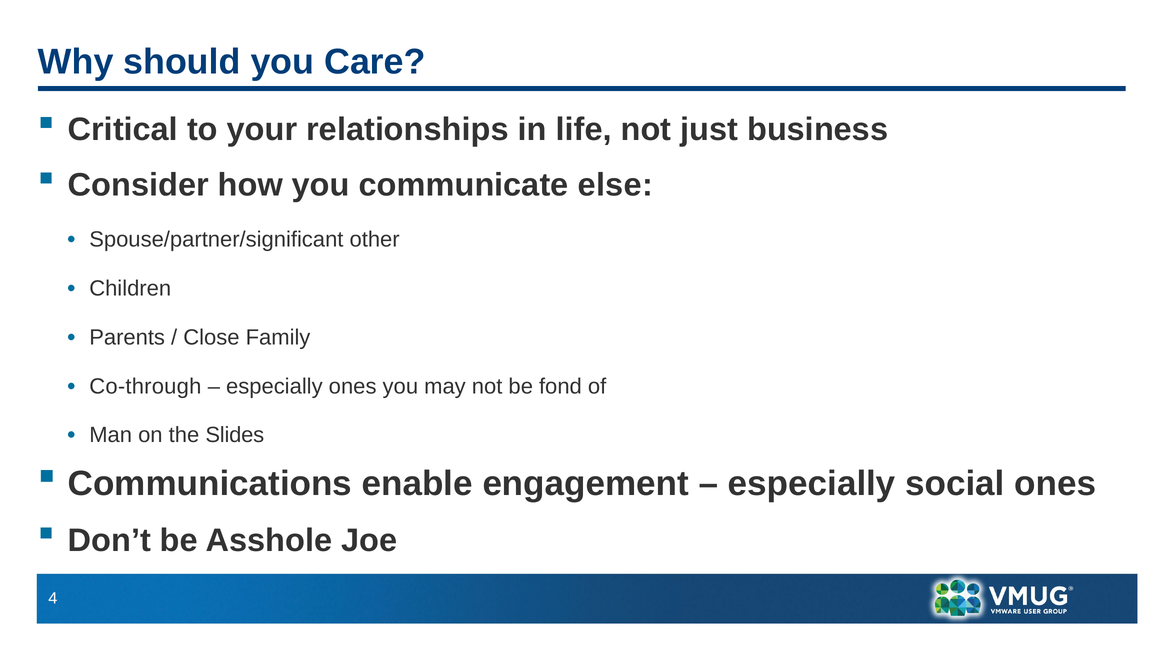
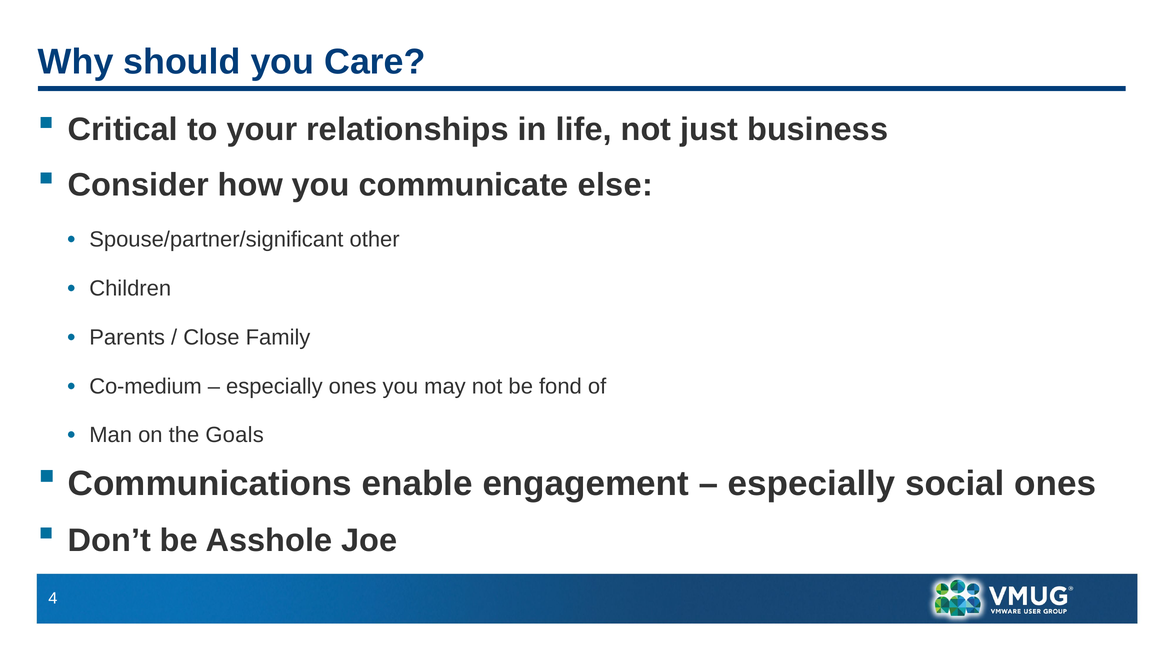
Co-through: Co-through -> Co-medium (146, 386)
Slides: Slides -> Goals (235, 435)
